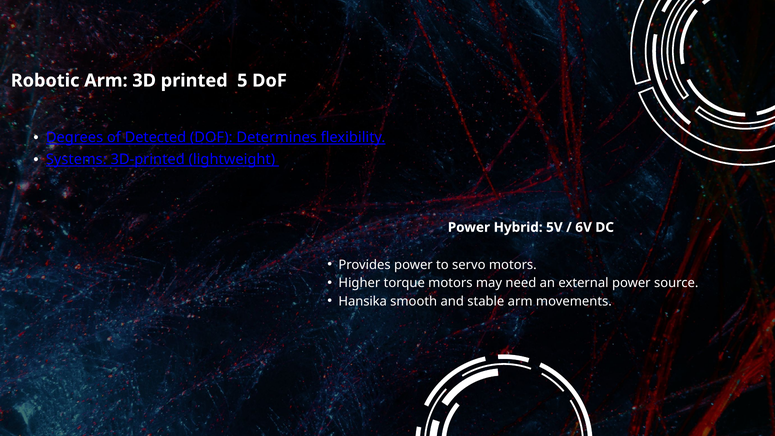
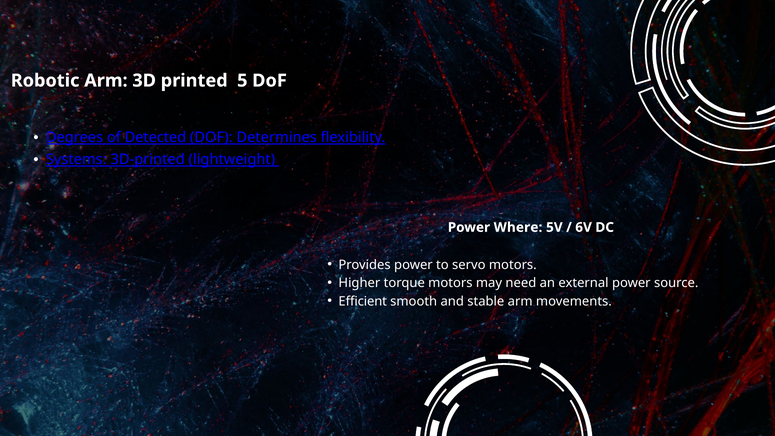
Hybrid: Hybrid -> Where (518, 227)
Hansika: Hansika -> Efficient (363, 301)
